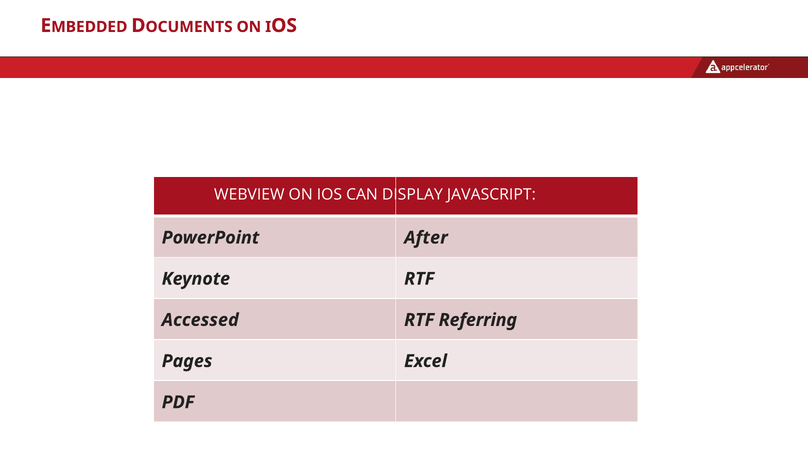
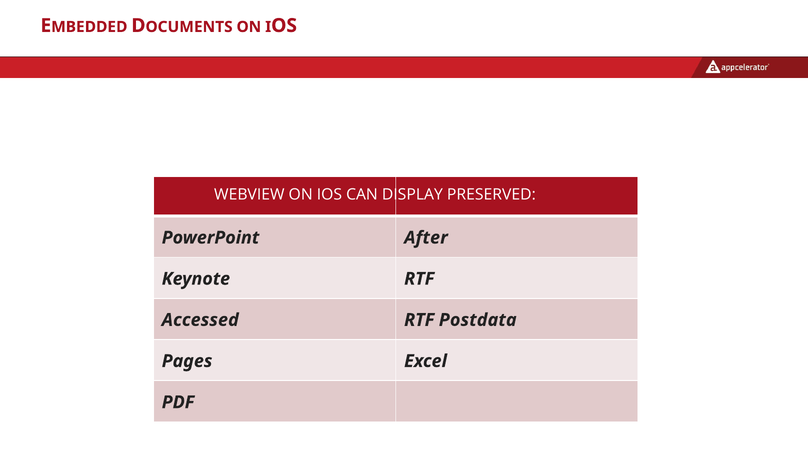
JAVASCRIPT: JAVASCRIPT -> PRESERVED (491, 195)
Referring: Referring -> Postdata (478, 320)
